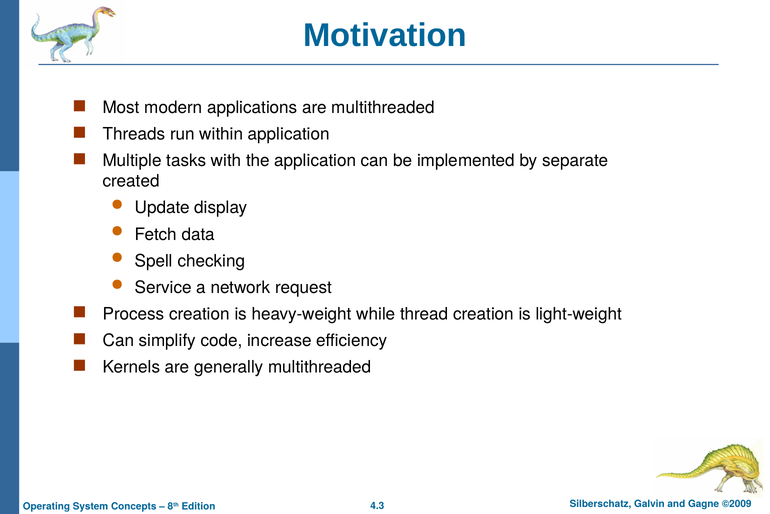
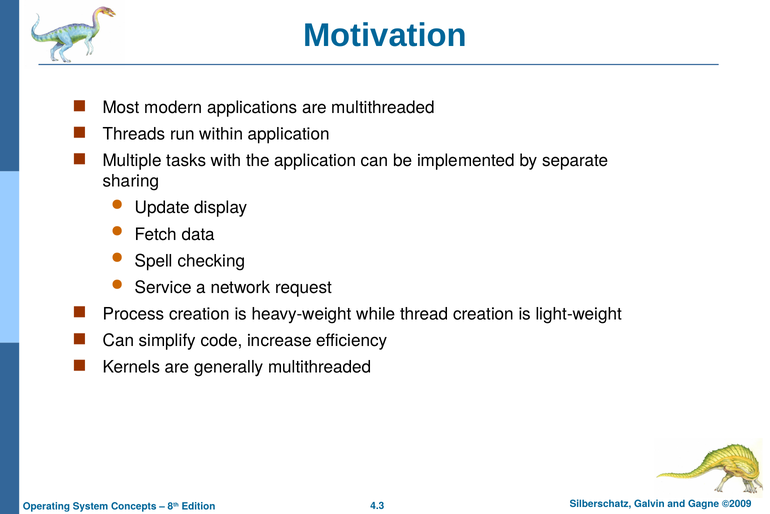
created: created -> sharing (131, 181)
